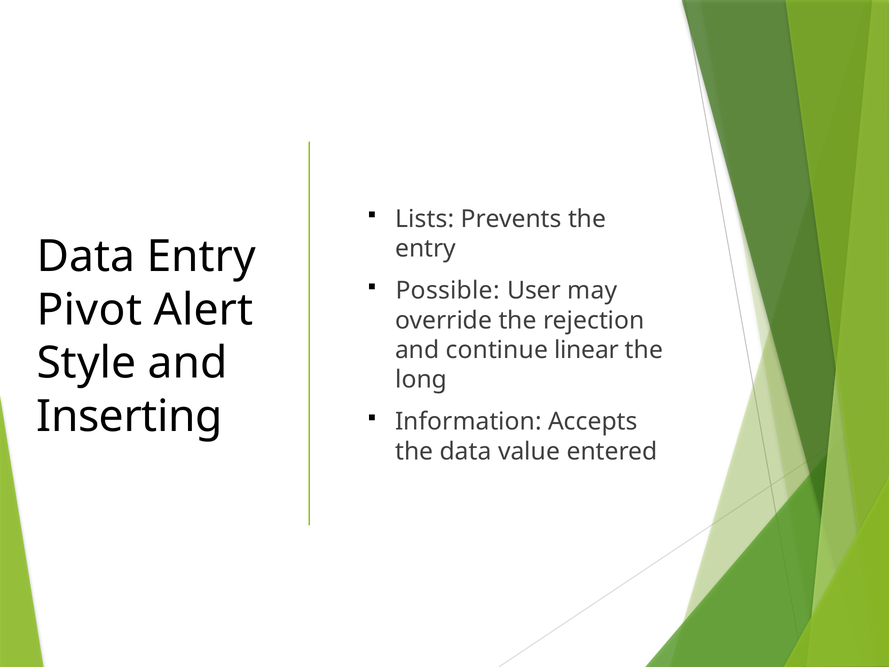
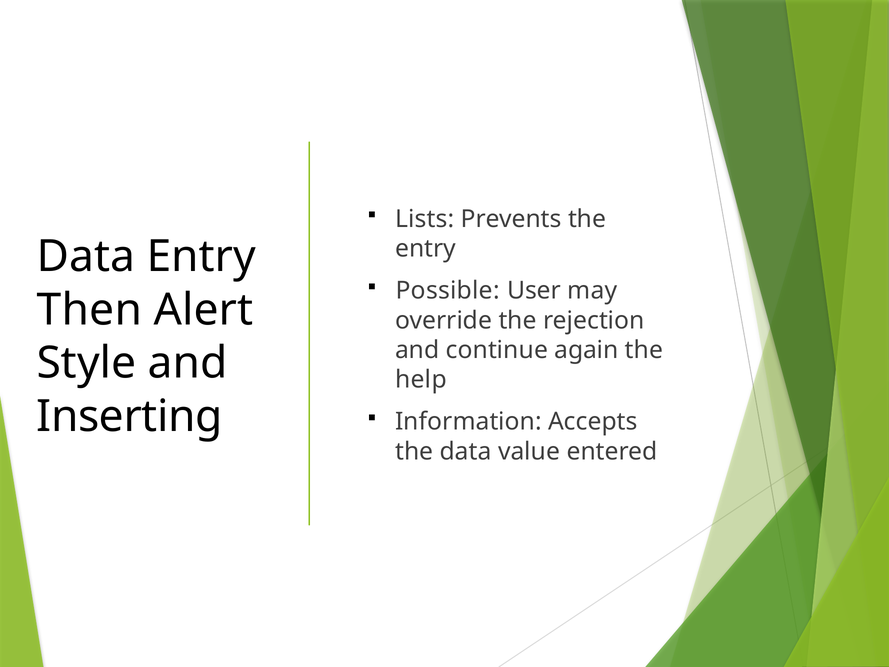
Pivot: Pivot -> Then (89, 310)
linear: linear -> again (586, 350)
long: long -> help (421, 380)
